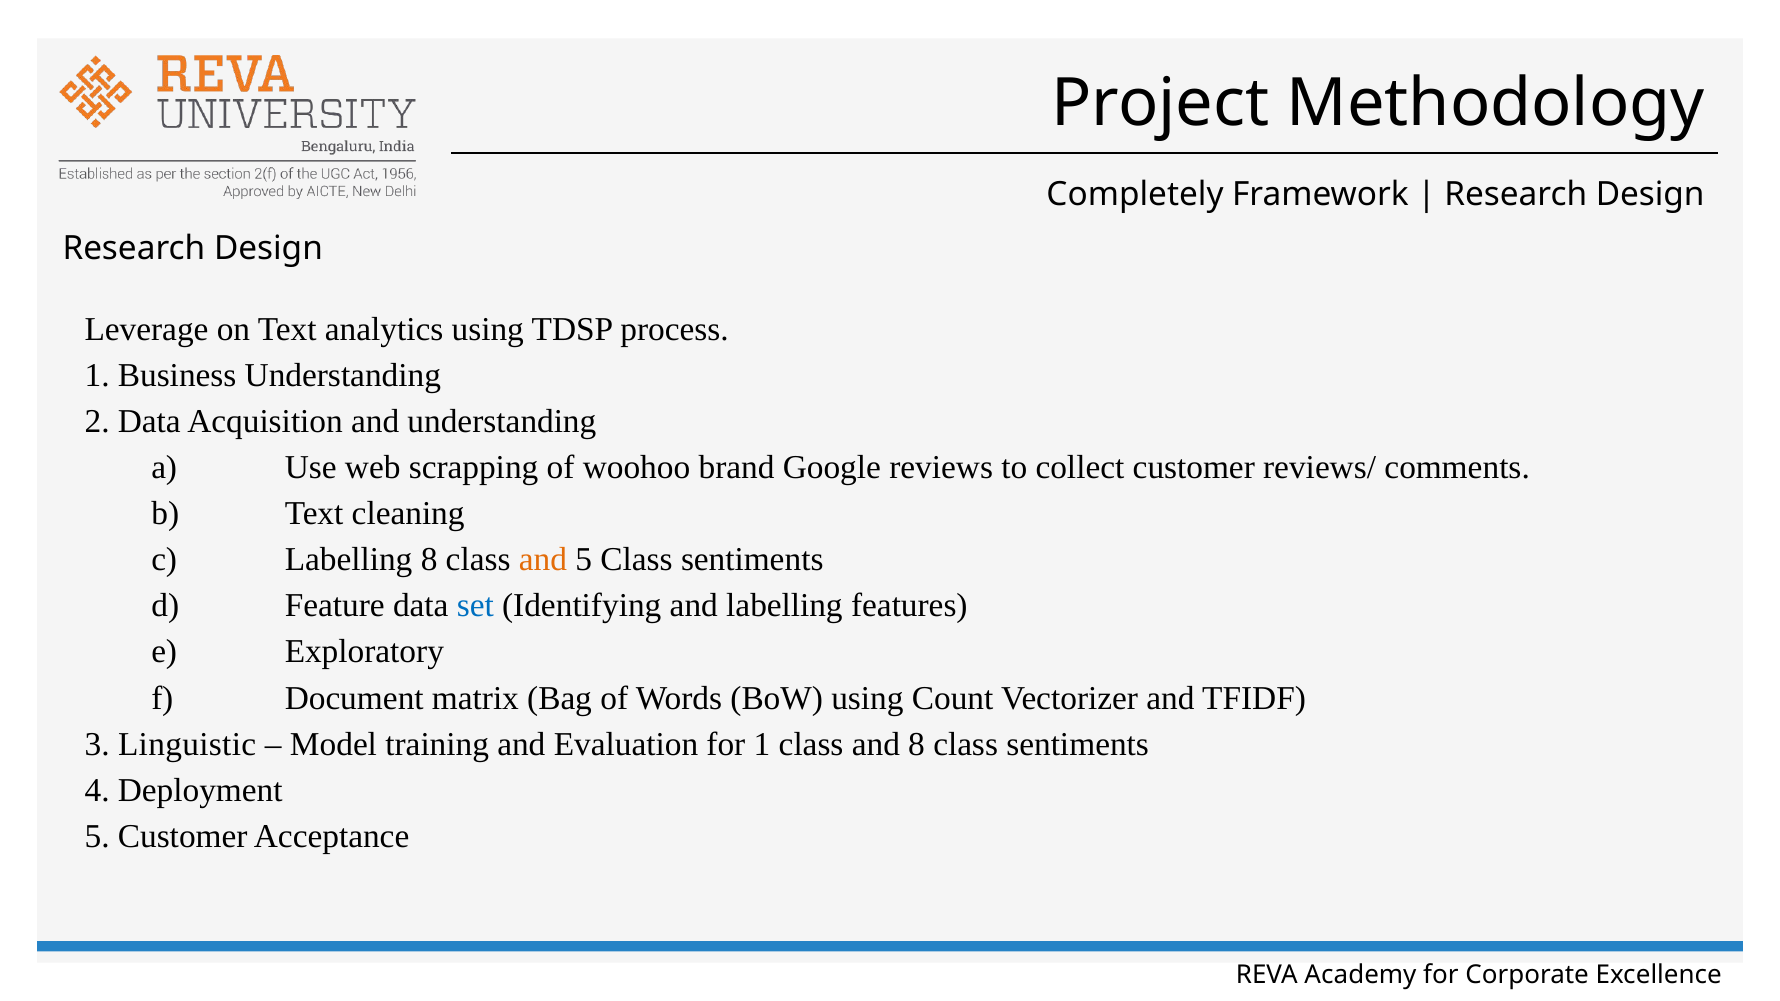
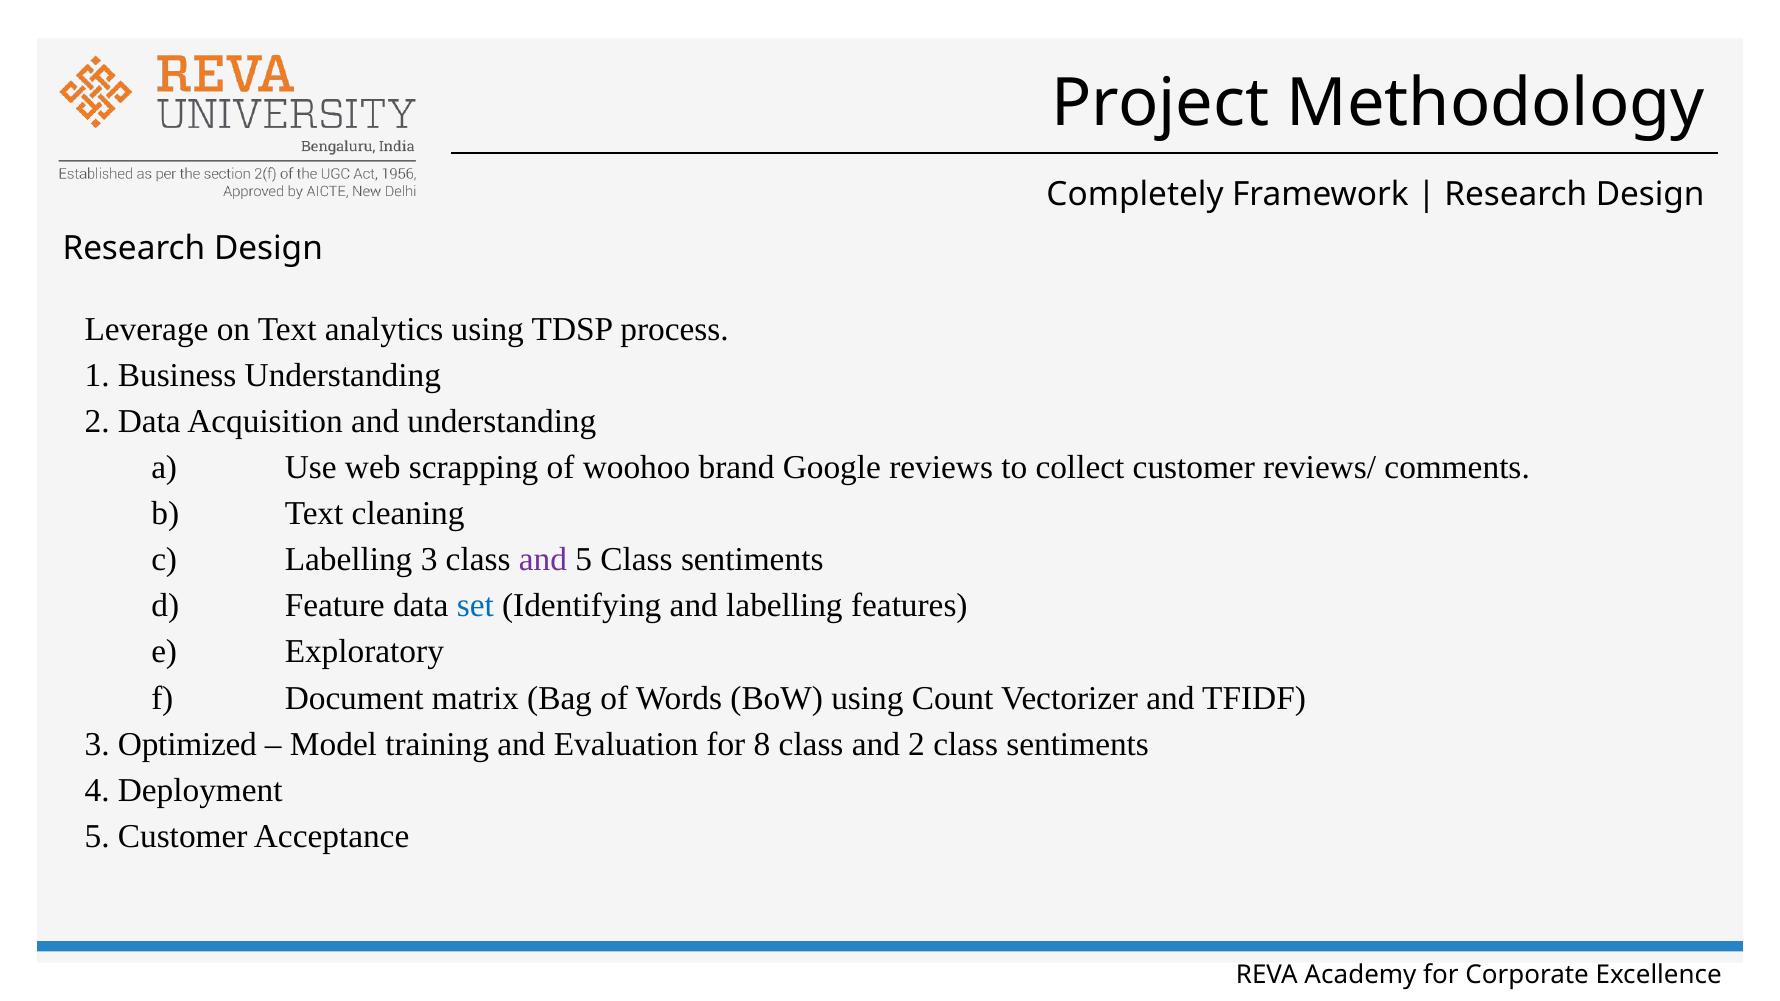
Labelling 8: 8 -> 3 (429, 560)
and colour: orange -> purple (543, 560)
Linguistic: Linguistic -> Optimized (187, 744)
for 1: 1 -> 8 (762, 744)
and 8: 8 -> 2 (917, 744)
